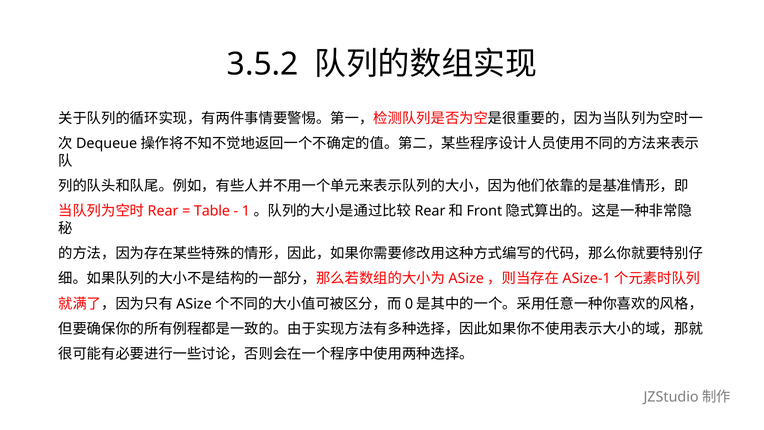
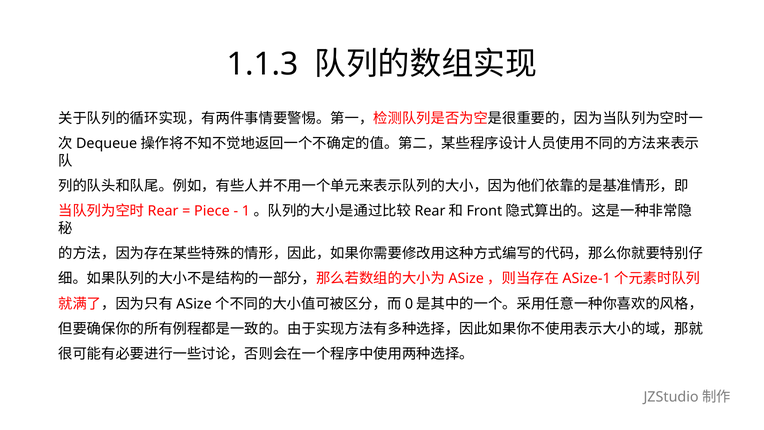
3.5.2: 3.5.2 -> 1.1.3 (263, 64)
Table: Table -> Piece (212, 211)
